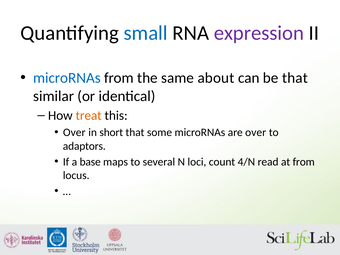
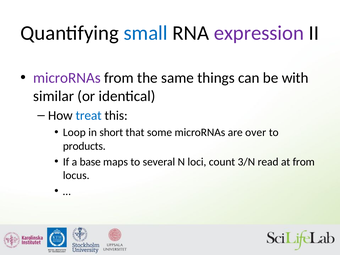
microRNAs colour: blue -> purple (67, 78)
about: about -> things (216, 78)
be that: that -> with (295, 78)
treat colour: orange -> blue (89, 116)
Over: Over -> Loop (74, 132)
adaptors: adaptors -> products (84, 146)
4/N: 4/N -> 3/N (246, 162)
